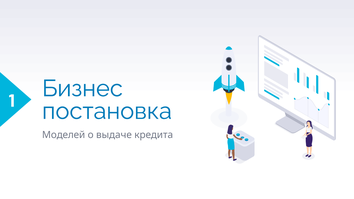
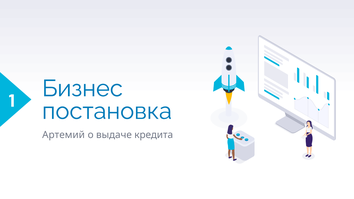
Моделей: Моделей -> Артемий (64, 135)
